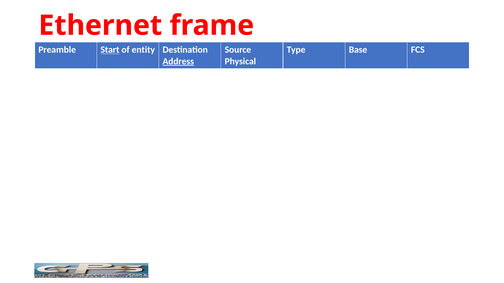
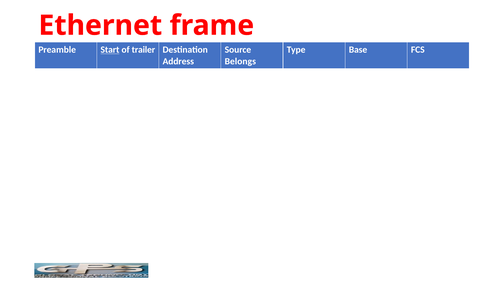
entity: entity -> trailer (143, 50)
Address underline: present -> none (178, 61)
Physical: Physical -> Belongs (240, 61)
